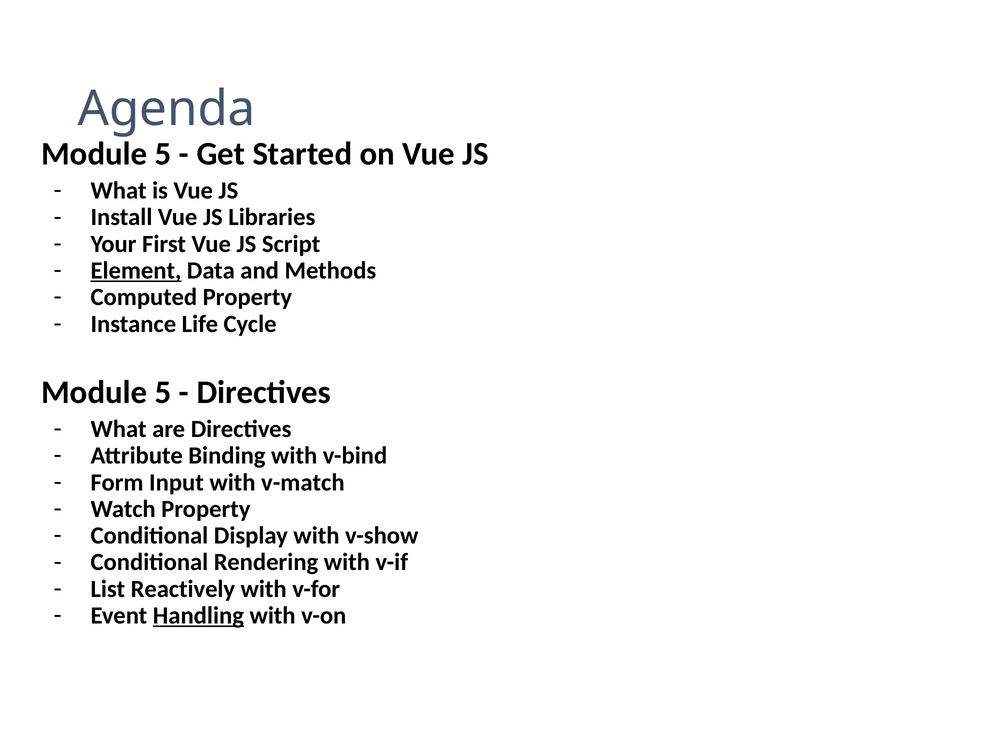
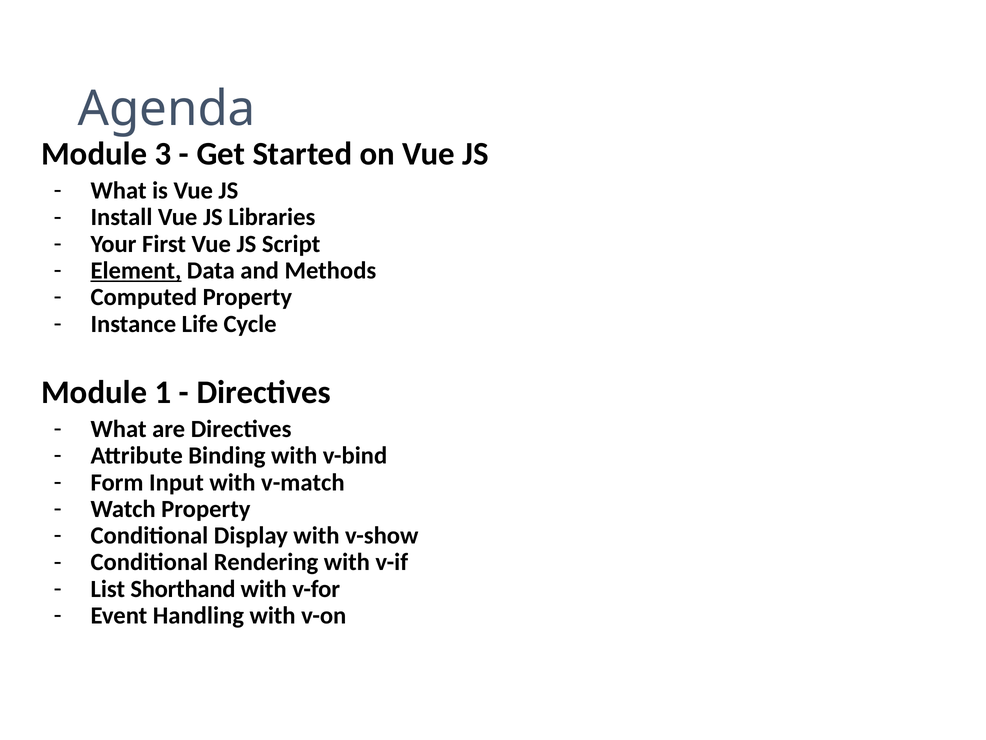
5: 5 -> 3 (163, 154)
5: 5 -> 1 (163, 392)
Reactively: Reactively -> Shorthand (183, 589)
Handling underline: present -> none (198, 615)
